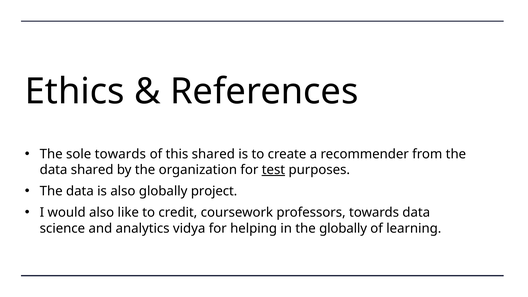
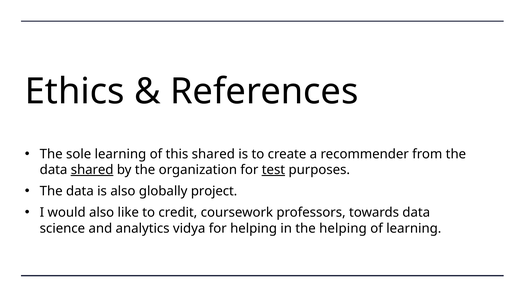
sole towards: towards -> learning (120, 154)
shared underline: none -> present (92, 170)
the globally: globally -> helping (343, 228)
